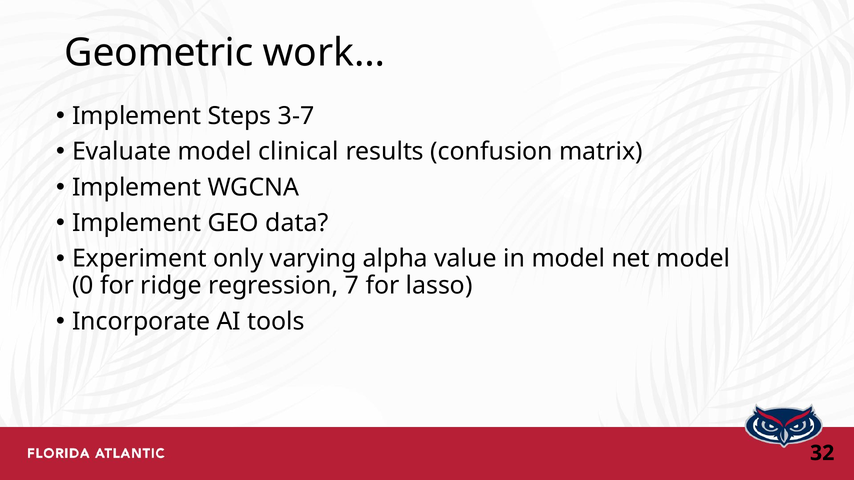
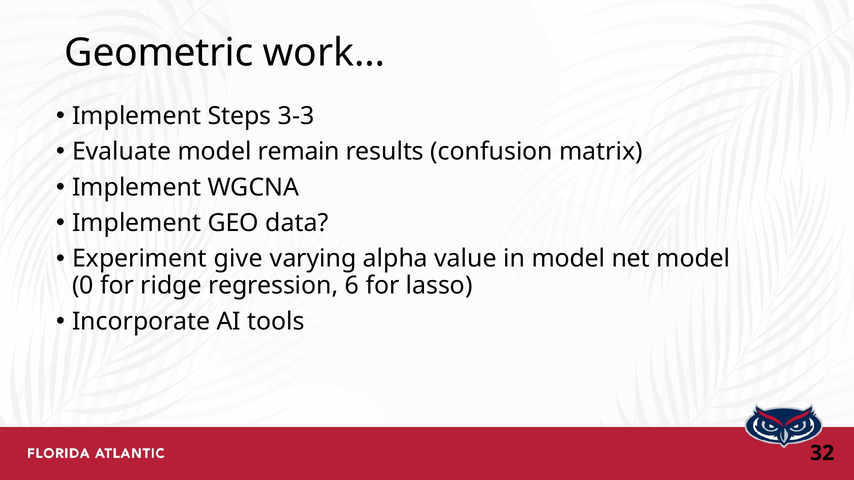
3-7: 3-7 -> 3-3 (296, 116)
clinical: clinical -> remain (299, 152)
only: only -> give (238, 259)
7: 7 -> 6 (352, 286)
